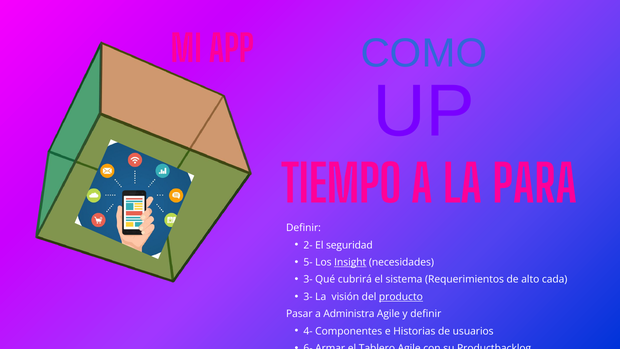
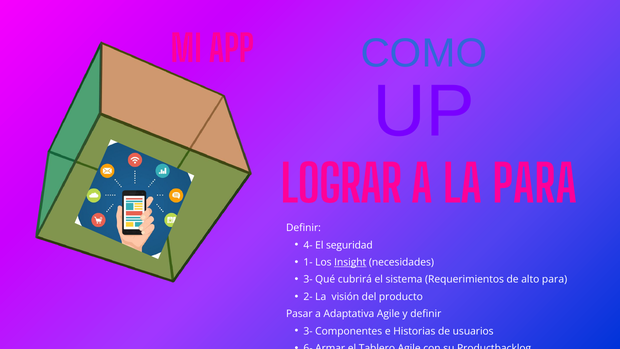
TIEMPO: TIEMPO -> LOGRAR (341, 185)
2-: 2- -> 4- (308, 245)
5-: 5- -> 1- (308, 262)
alto cada: cada -> para (555, 279)
3-: 3- -> 2- (308, 297)
producto underline: present -> none (401, 297)
Administra: Administra -> Adaptativa (349, 314)
4-: 4- -> 3- (308, 331)
